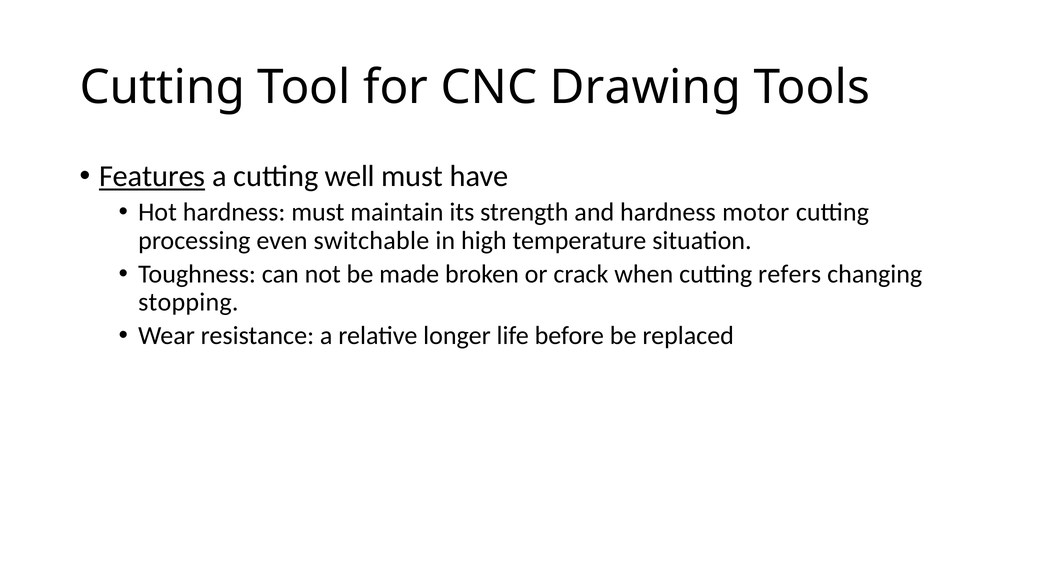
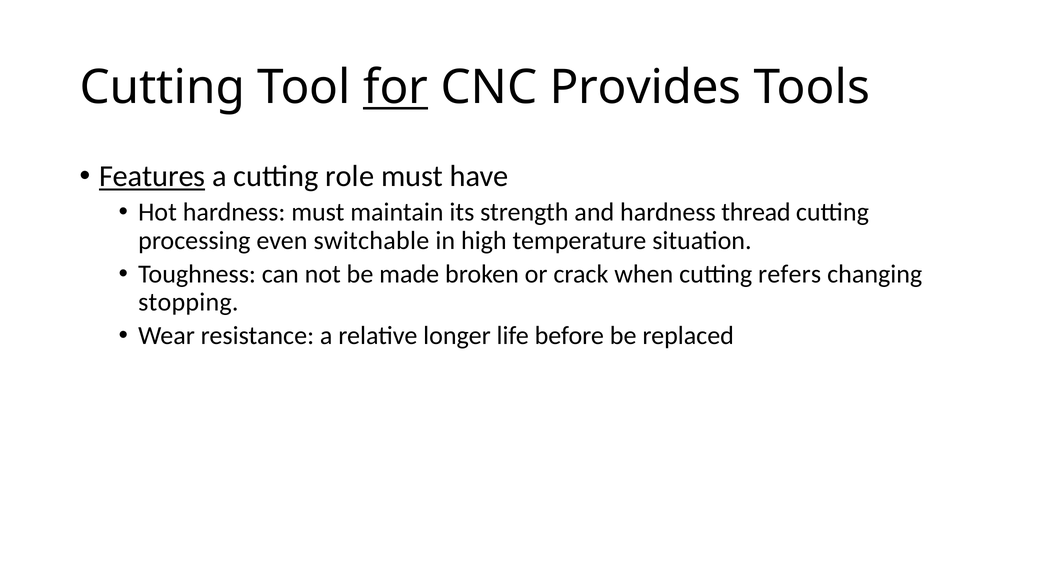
for underline: none -> present (396, 88)
Drawing: Drawing -> Provides (646, 88)
well: well -> role (350, 176)
motor: motor -> thread (756, 212)
